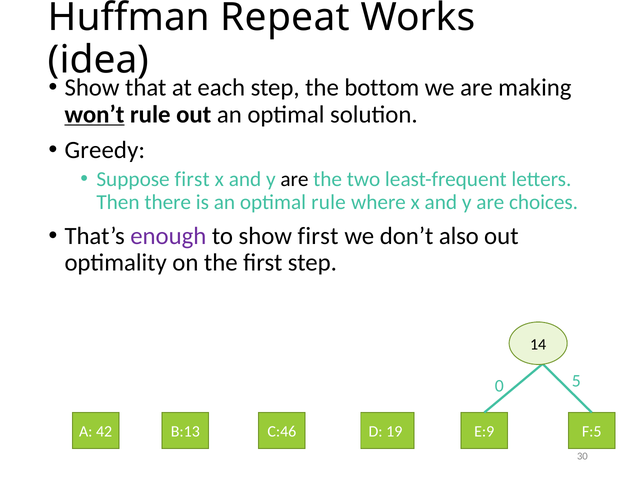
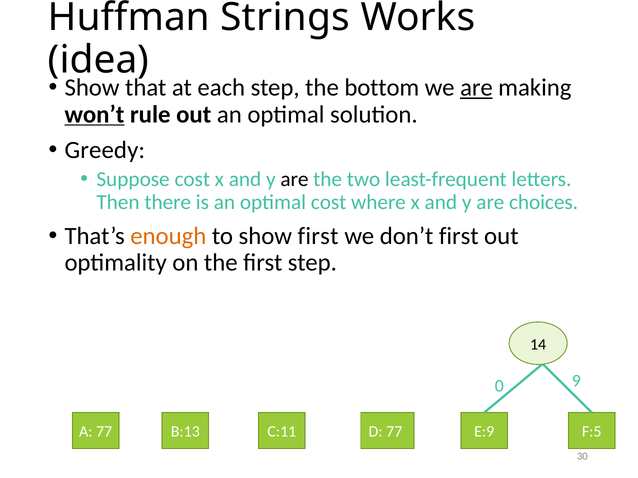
Repeat: Repeat -> Strings (285, 18)
are underline: none -> present (476, 88)
Suppose first: first -> cost (192, 179)
optimal rule: rule -> cost (329, 202)
enough colour: purple -> orange (168, 236)
don’t also: also -> first (459, 236)
5: 5 -> 9 (576, 381)
A 42: 42 -> 77 (104, 432)
C:46: C:46 -> C:11 (282, 432)
D 19: 19 -> 77 (394, 432)
